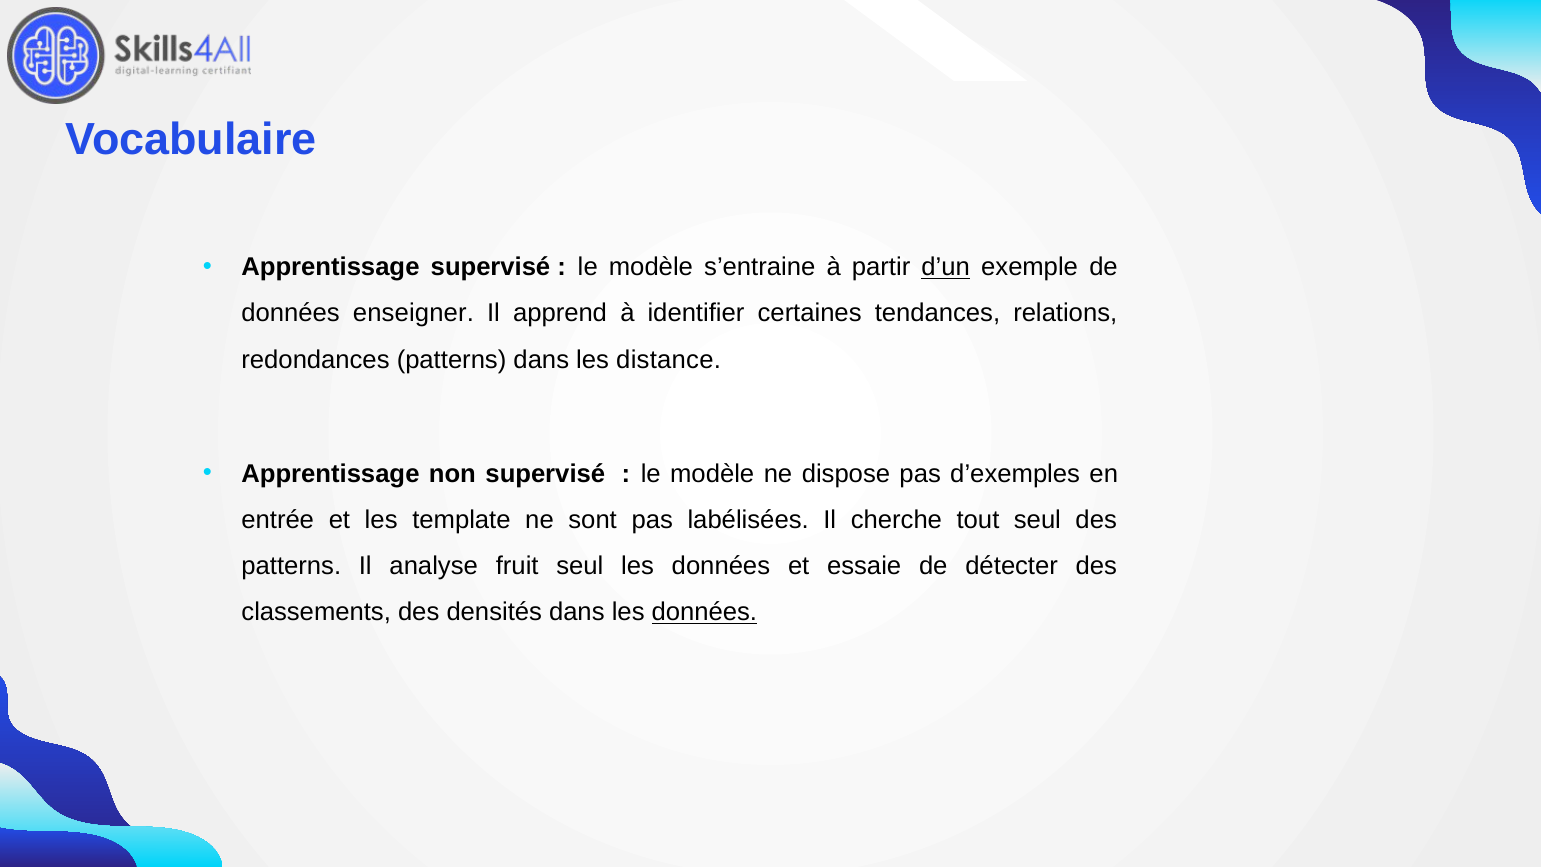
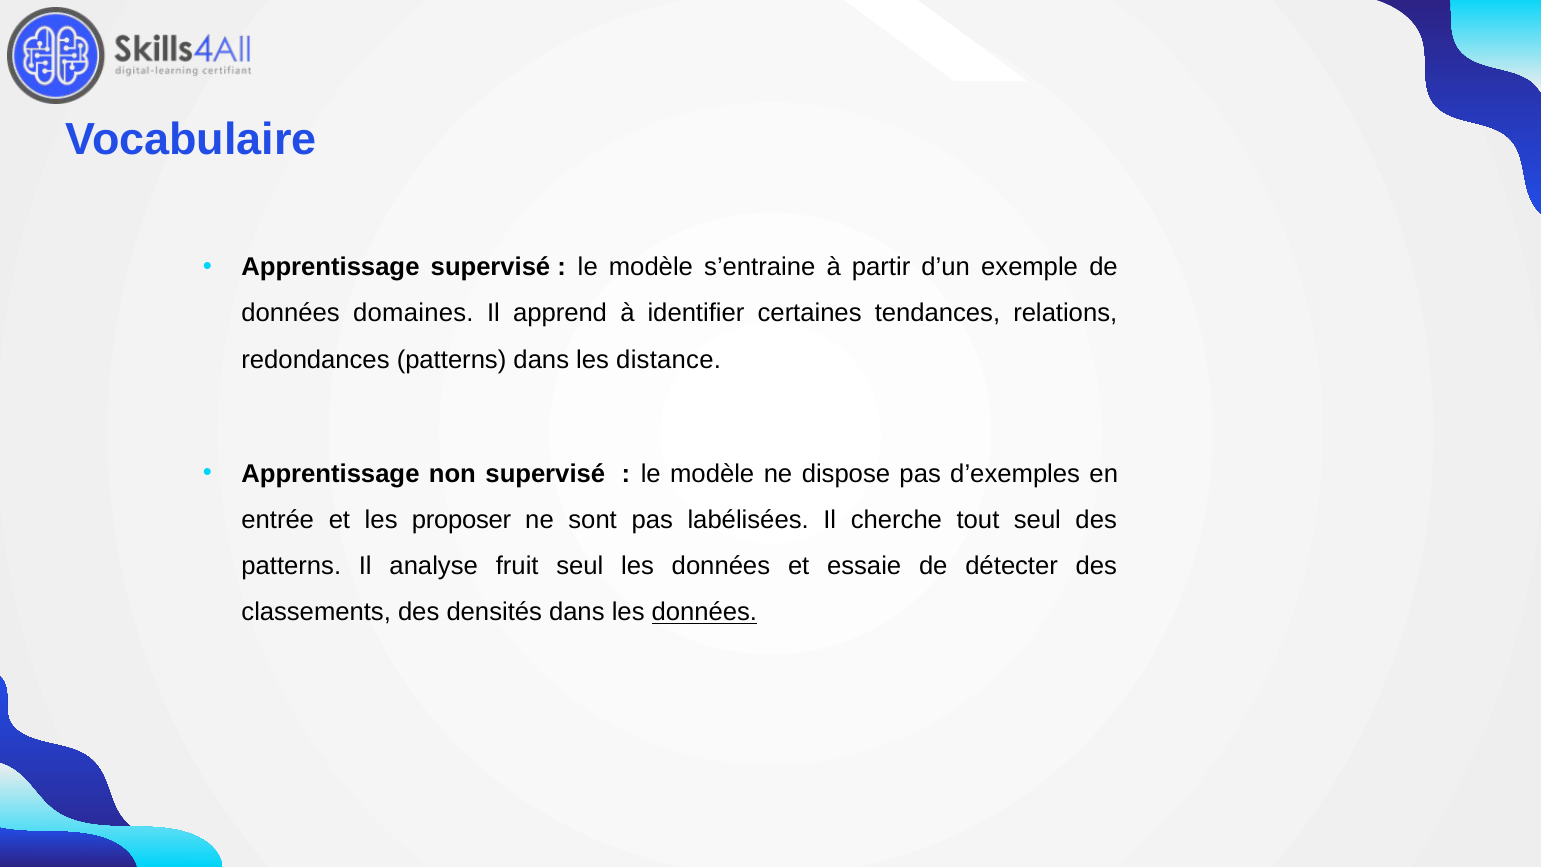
d’un underline: present -> none (946, 267)
enseigner: enseigner -> domaines (413, 313)
template: template -> proposer (462, 520)
